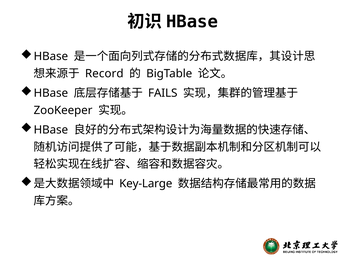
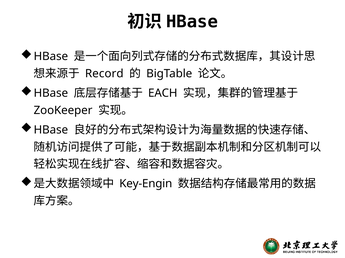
FAILS: FAILS -> EACH (163, 93)
Key-Large: Key-Large -> Key-Engin (146, 184)
